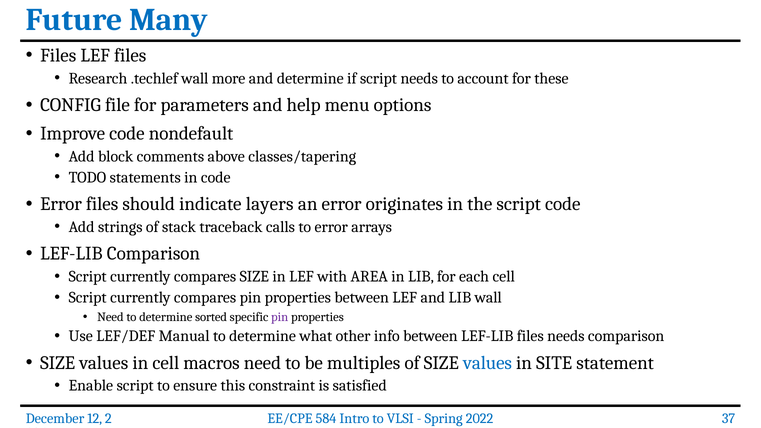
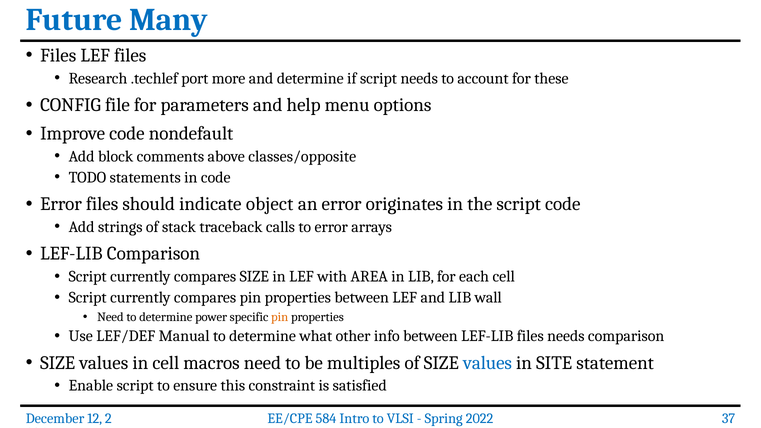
.techlef wall: wall -> port (195, 78)
classes/tapering: classes/tapering -> classes/opposite (302, 156)
layers: layers -> object (270, 204)
sorted: sorted -> power (211, 317)
pin colour: purple -> orange (280, 317)
